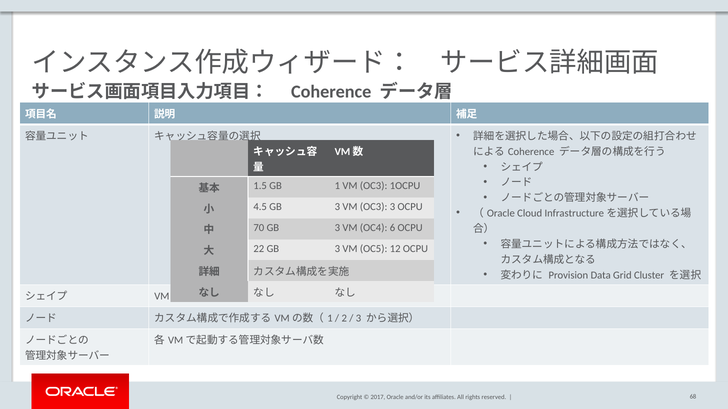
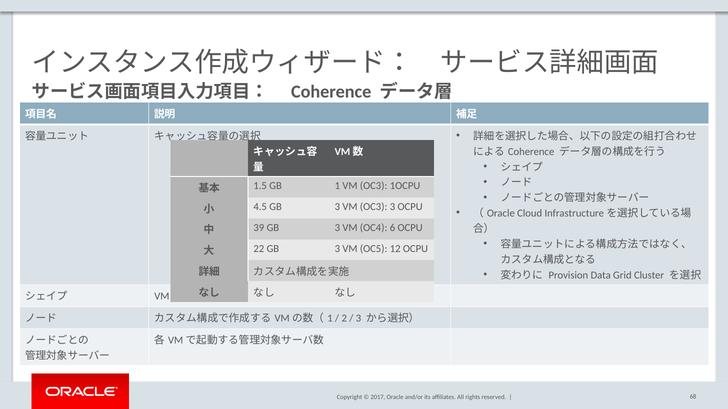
70: 70 -> 39 (259, 228)
